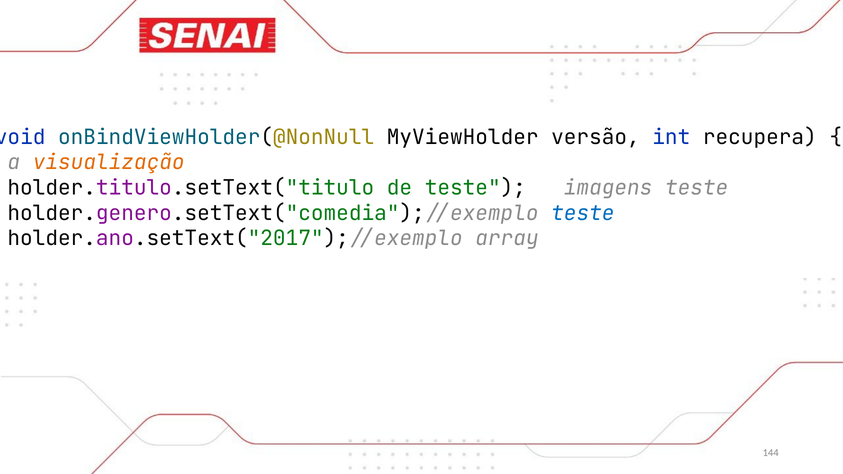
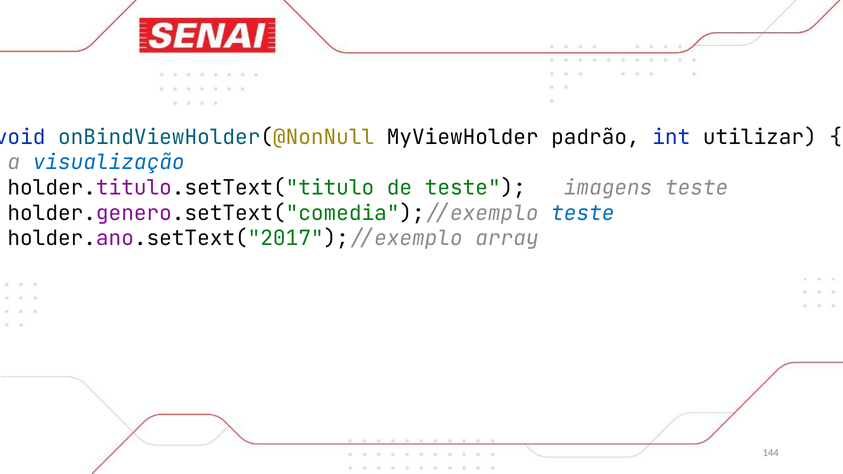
versão: versão -> padrão (595, 137)
recupera: recupera -> utilizar (760, 137)
visualização colour: orange -> blue (109, 163)
